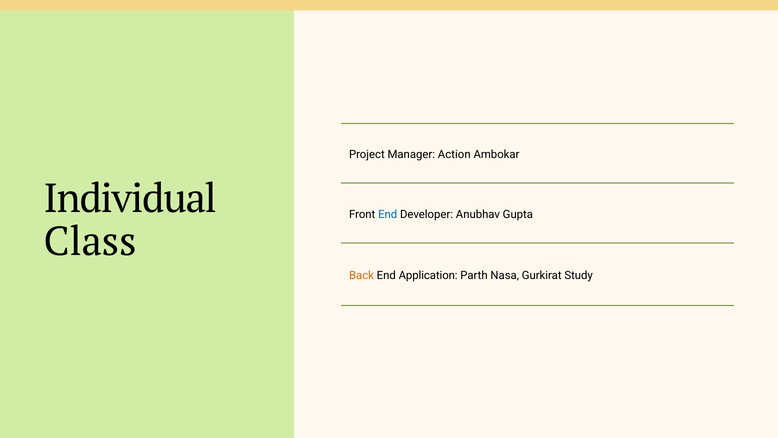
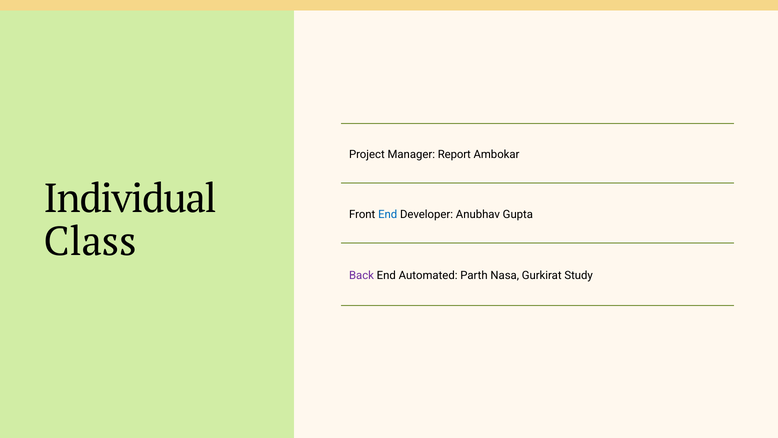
Action: Action -> Report (454, 155)
Back colour: orange -> purple (361, 275)
Application: Application -> Automated (428, 275)
